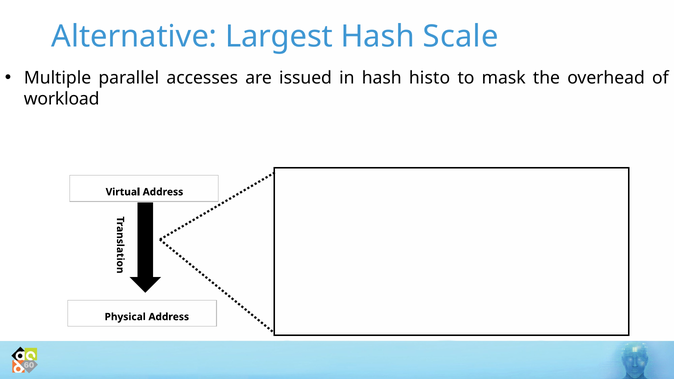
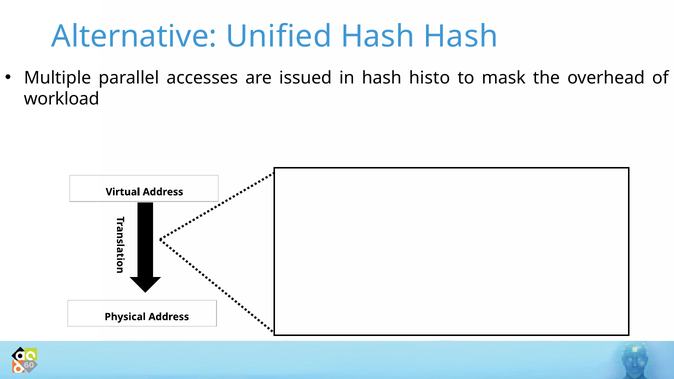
Largest: Largest -> Unified (279, 36)
Hash Scale: Scale -> Hash (461, 36)
